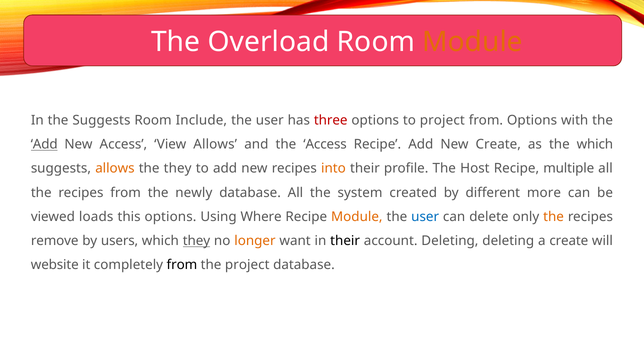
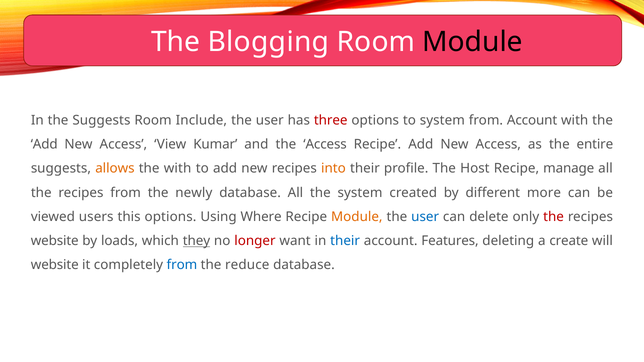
Overload: Overload -> Blogging (268, 42)
Module colour: orange -> black (472, 42)
to project: project -> system (442, 120)
from Options: Options -> Account (532, 120)
Add underline: present -> none (44, 144)
View Allows: Allows -> Kumar (215, 144)
Recipe Add New Create: Create -> Access (498, 144)
the which: which -> entire (595, 144)
the they: they -> with (178, 169)
multiple: multiple -> manage (569, 169)
loads: loads -> users (96, 217)
the colour: orange -> red (554, 217)
remove: remove -> website (55, 241)
users: users -> loads (120, 241)
longer colour: orange -> red (255, 241)
their colour: black -> blue (345, 241)
account Deleting: Deleting -> Features (450, 241)
from colour: black -> blue (182, 265)
the project: project -> reduce (247, 265)
